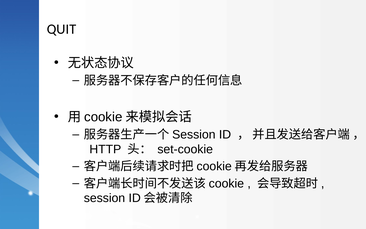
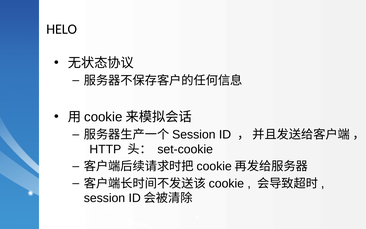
QUIT: QUIT -> HELO (62, 29)
